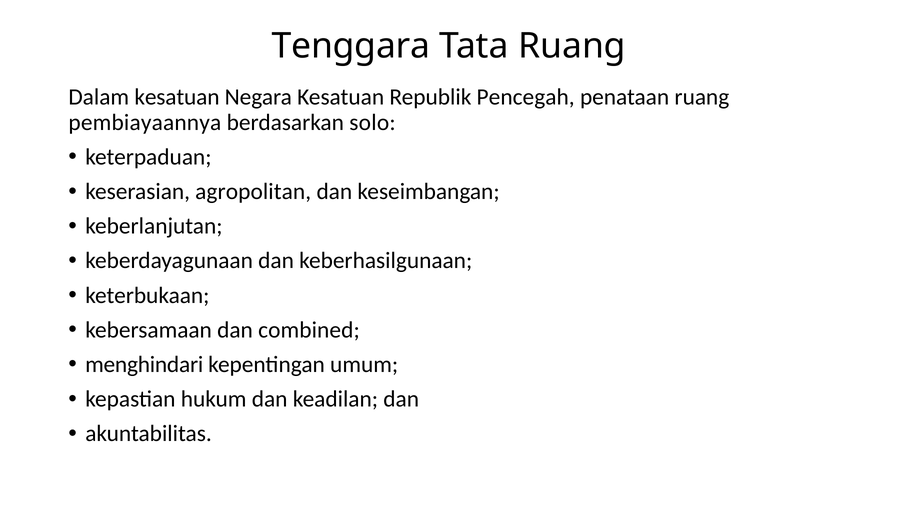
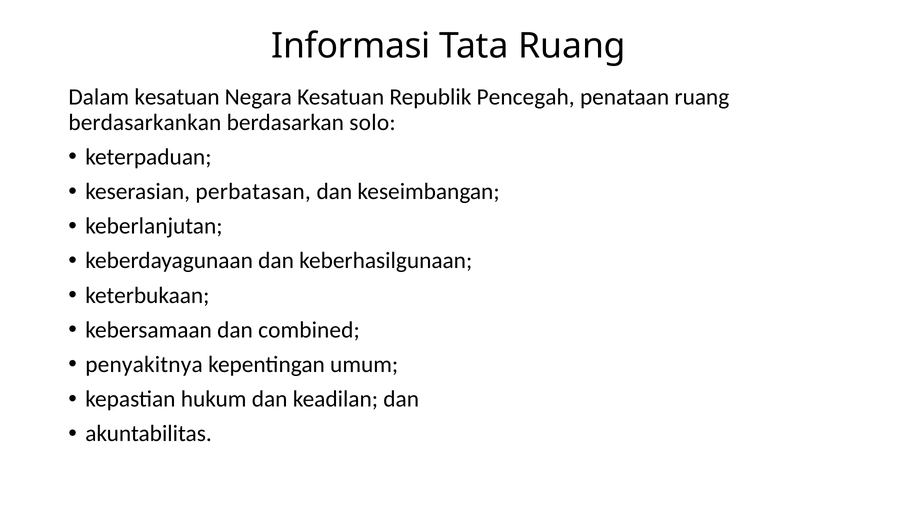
Tenggara: Tenggara -> Informasi (351, 46)
pembiayaannya: pembiayaannya -> berdasarkankan (145, 122)
agropolitan: agropolitan -> perbatasan (253, 192)
menghindari: menghindari -> penyakitnya (144, 365)
